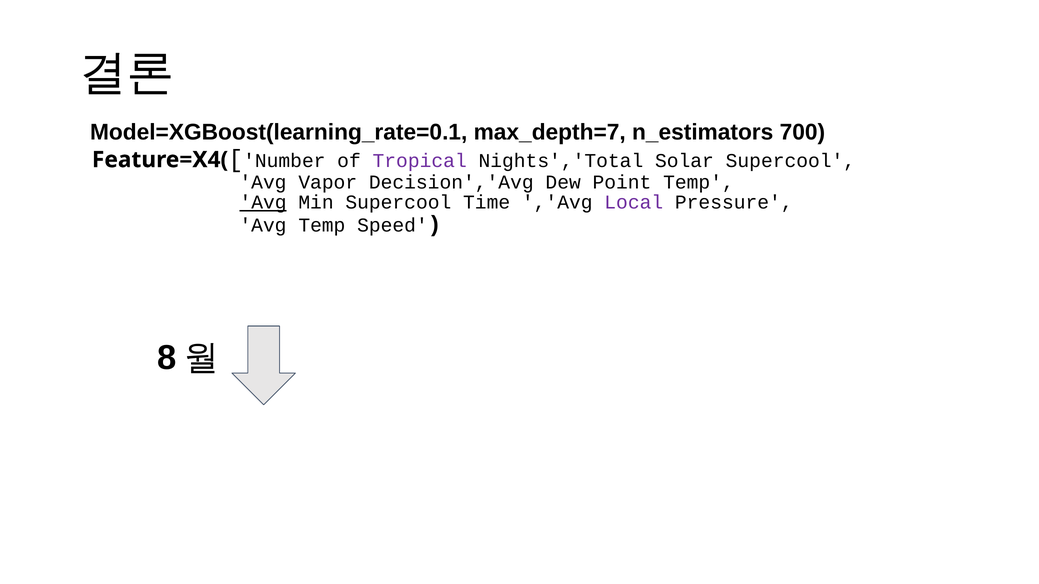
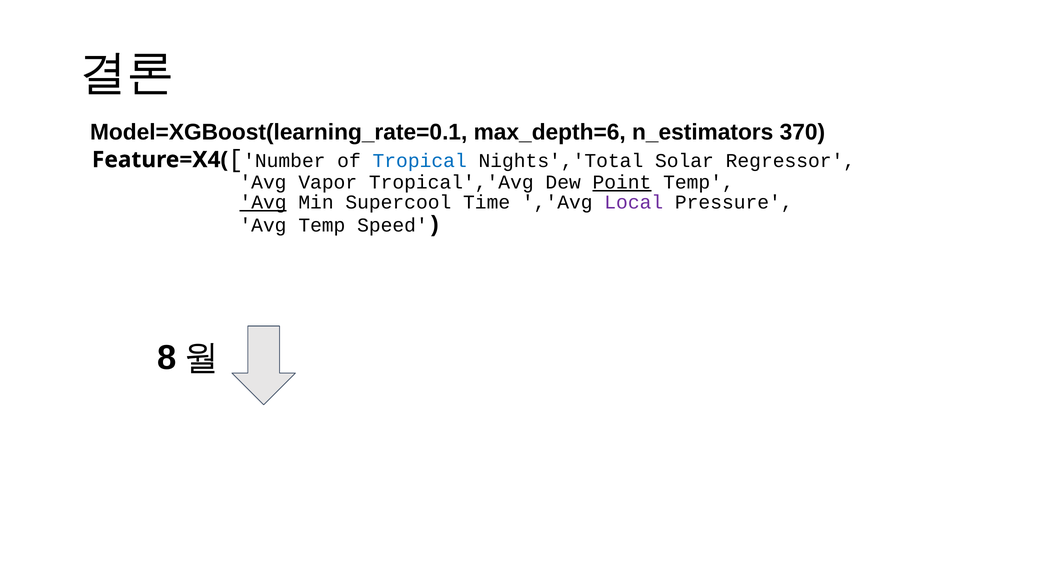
max_depth=7: max_depth=7 -> max_depth=6 (550, 132)
700: 700 -> 370 (802, 132)
Tropical colour: purple -> blue (420, 161)
Solar Supercool: Supercool -> Regressor (790, 161)
Decision','Avg: Decision','Avg -> Tropical','Avg (451, 183)
Point underline: none -> present (622, 183)
